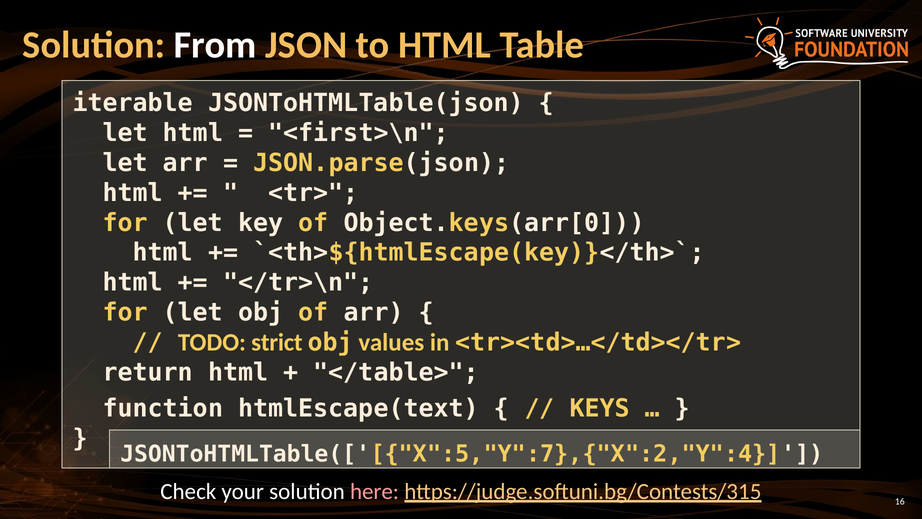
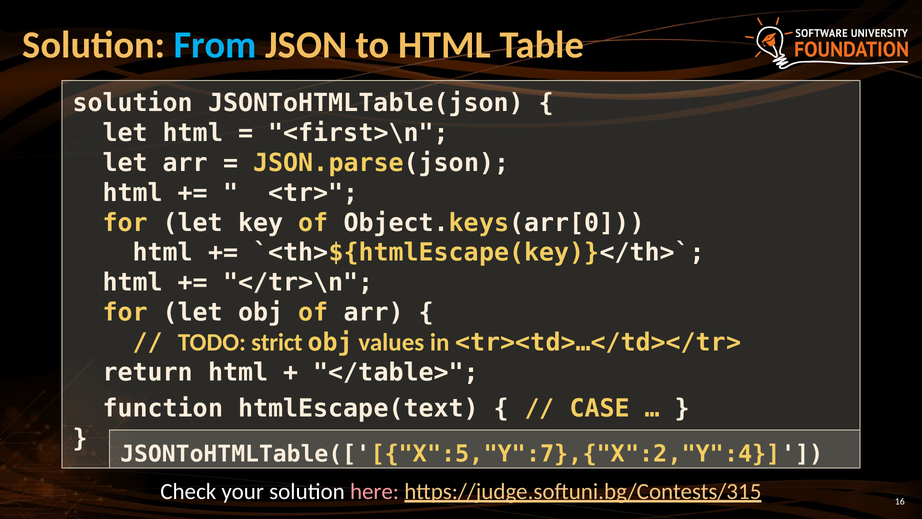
From colour: white -> light blue (215, 45)
iterable: iterable -> solution (133, 103)
KEYS: KEYS -> CASE (600, 408)
